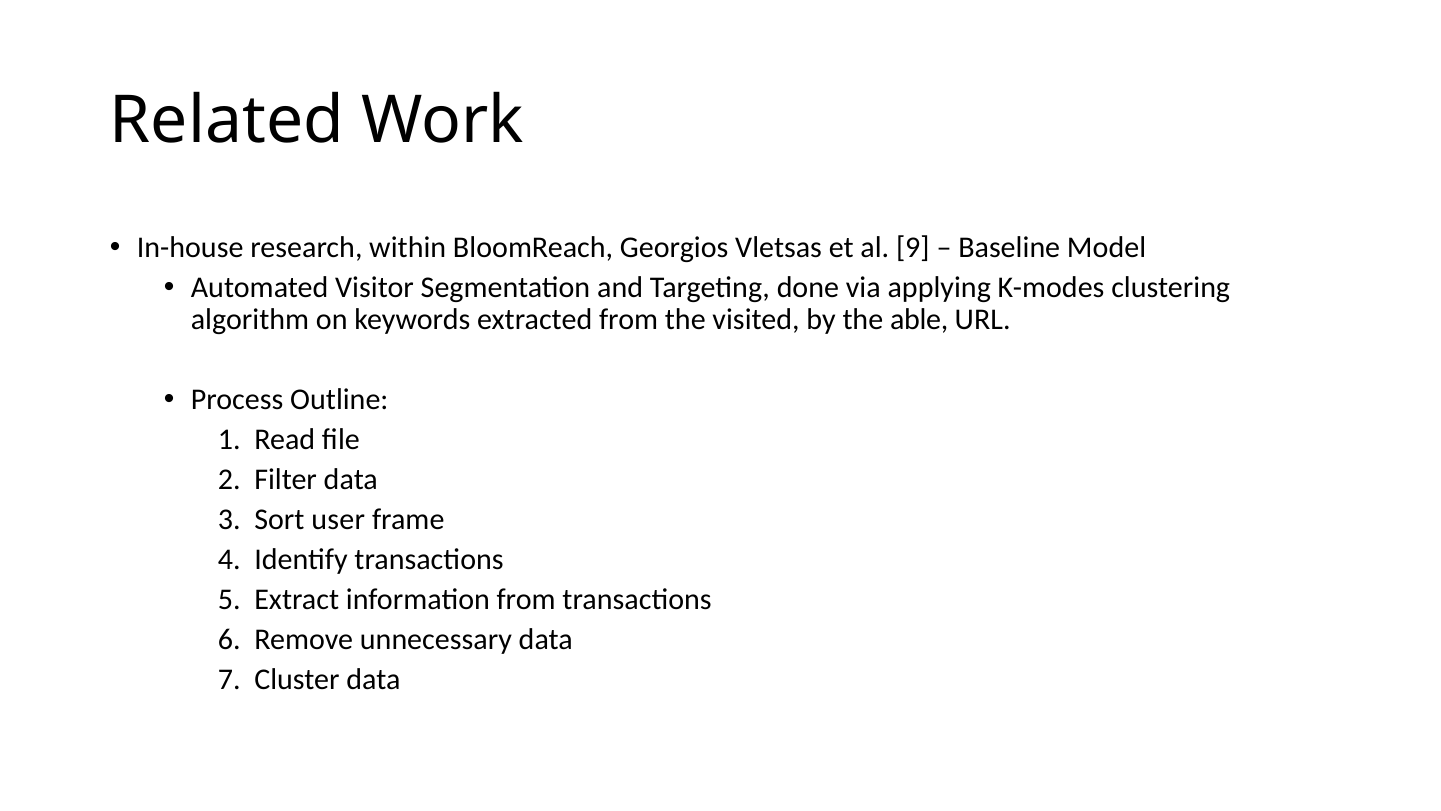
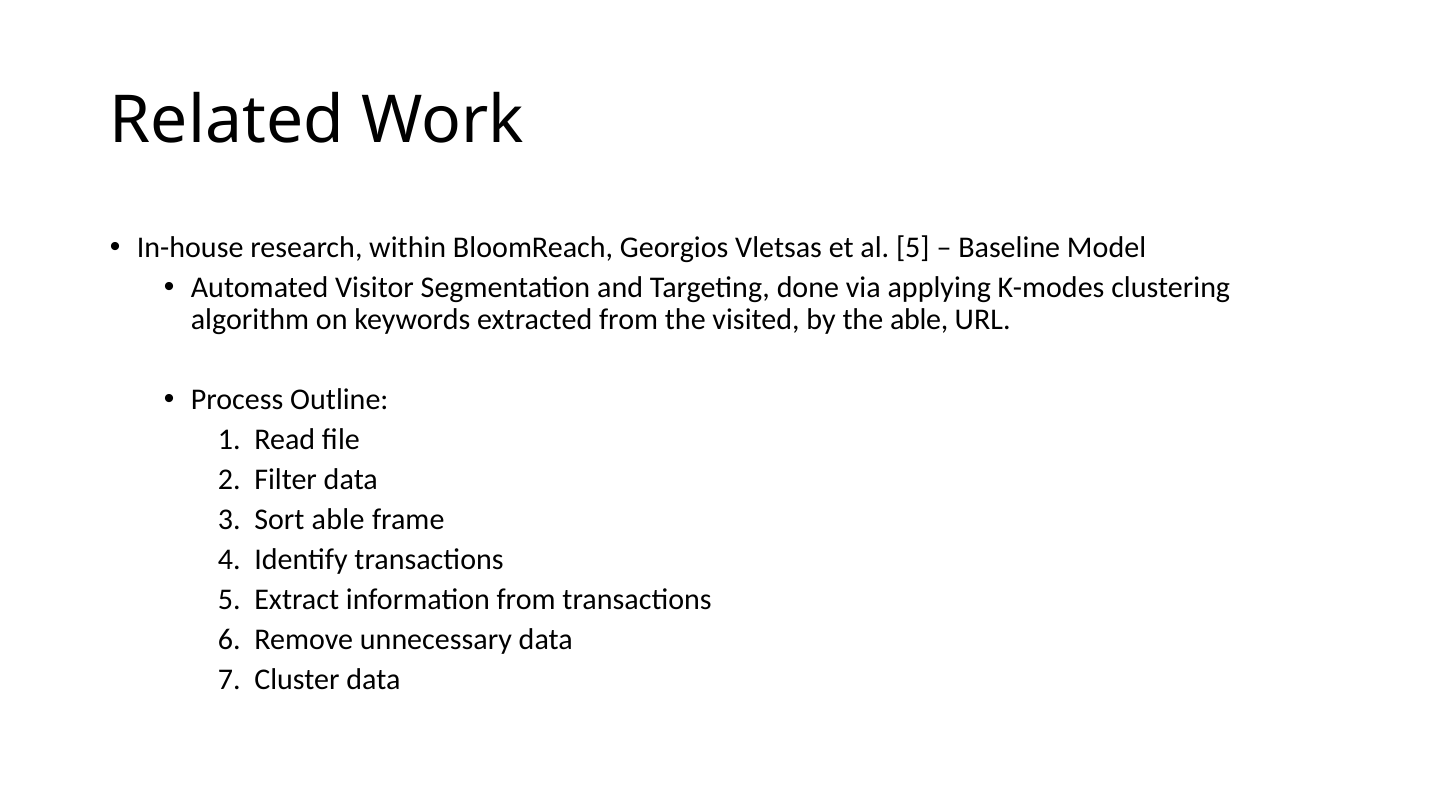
al 9: 9 -> 5 (913, 247)
Sort user: user -> able (338, 519)
